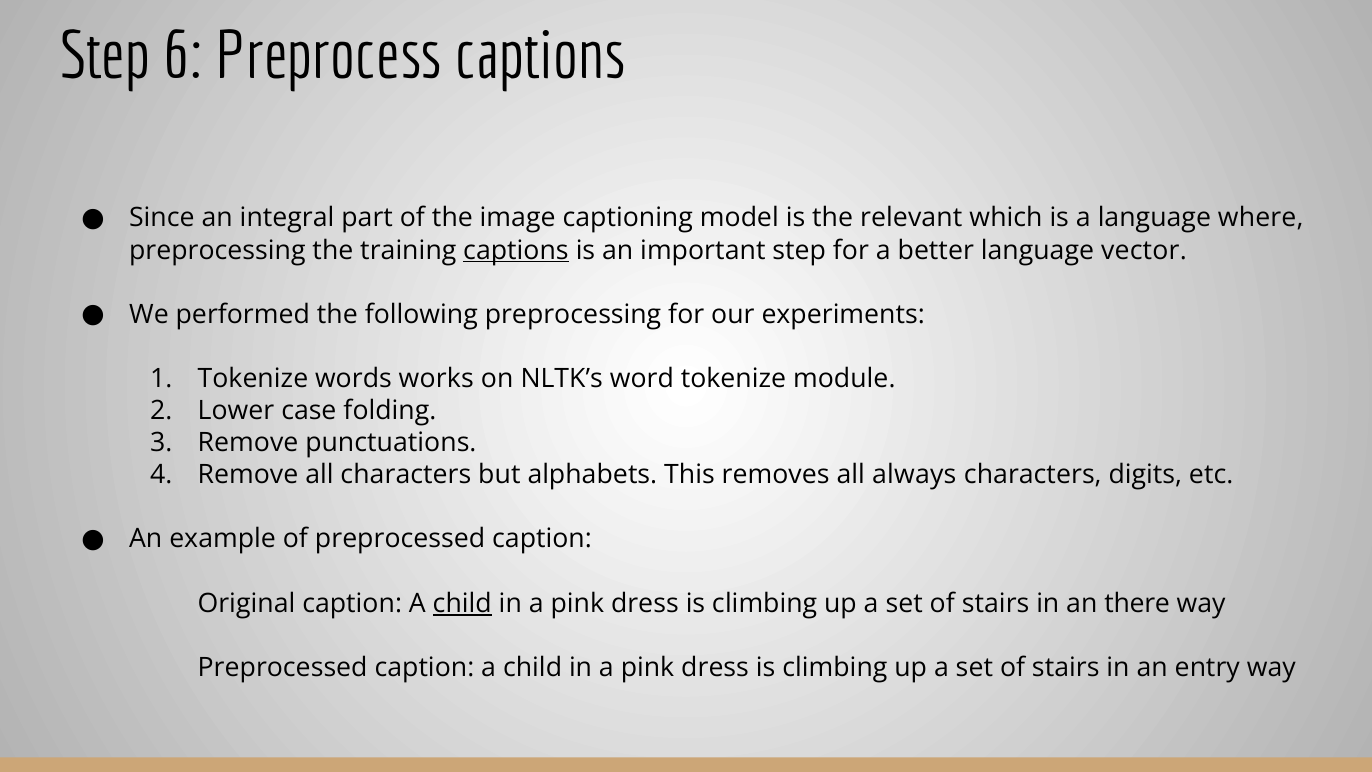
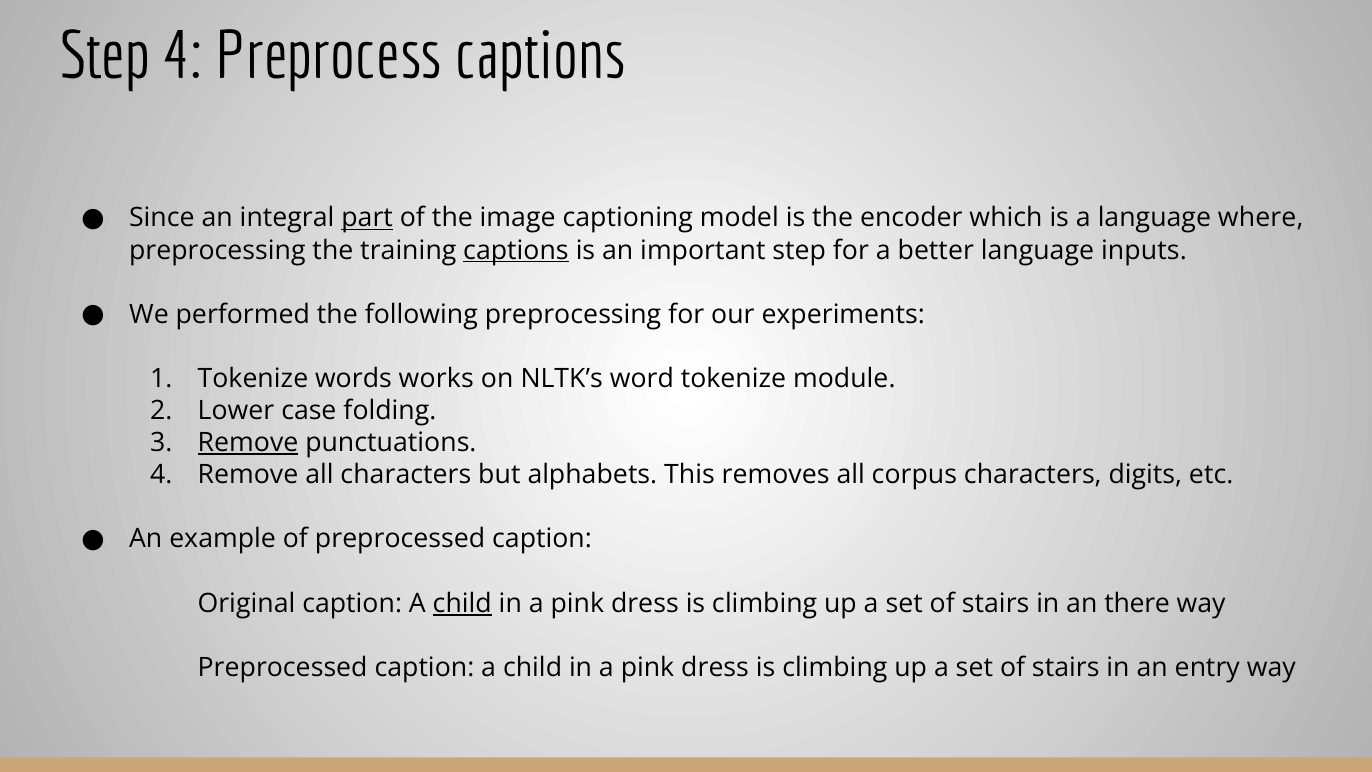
Step 6: 6 -> 4 (183, 57)
part underline: none -> present (367, 218)
relevant: relevant -> encoder (911, 218)
vector: vector -> inputs (1144, 250)
Remove underline: none -> present (248, 443)
always: always -> corpus (914, 475)
